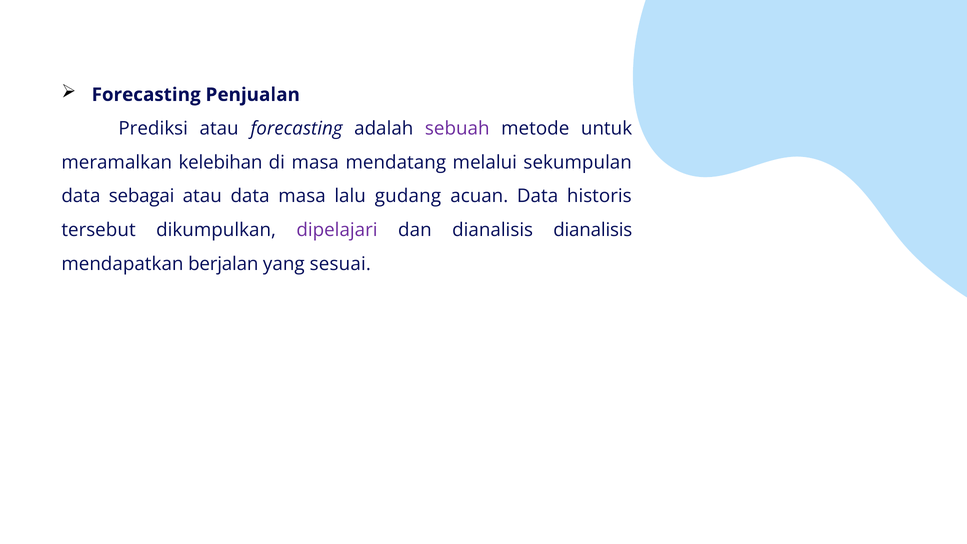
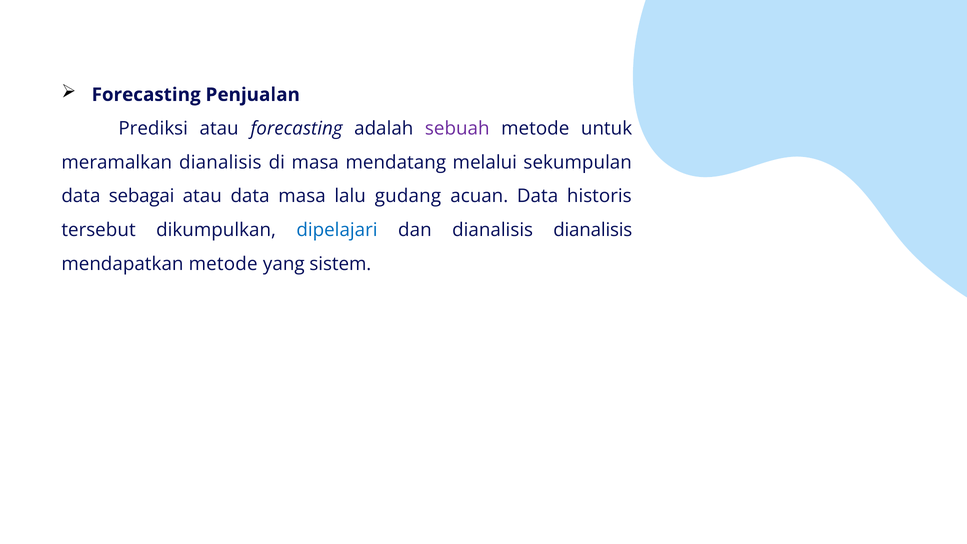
meramalkan kelebihan: kelebihan -> dianalisis (220, 162)
dipelajari colour: purple -> blue (337, 230)
mendapatkan berjalan: berjalan -> metode (223, 264)
sesuai: sesuai -> sistem (340, 264)
